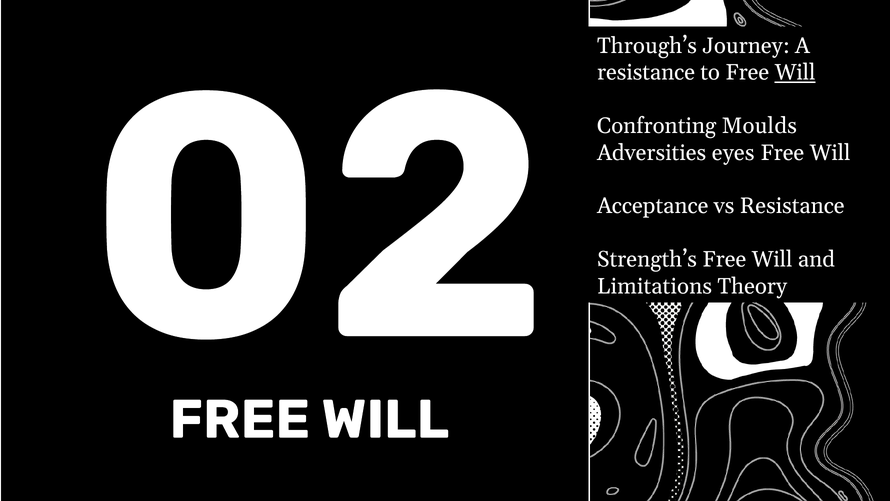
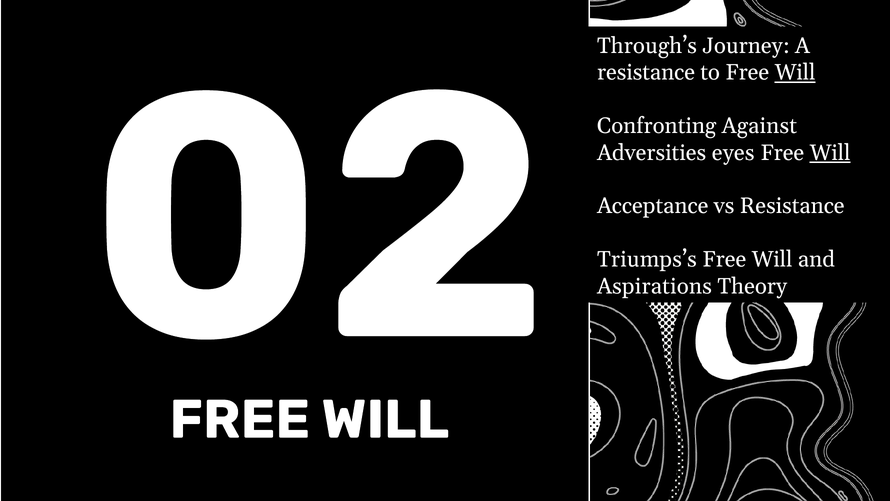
Moulds: Moulds -> Against (759, 126)
Will underline: none -> present (830, 153)
Strength’s: Strength’s -> Triumps’s (647, 259)
Limitations: Limitations -> Aspirations (654, 286)
